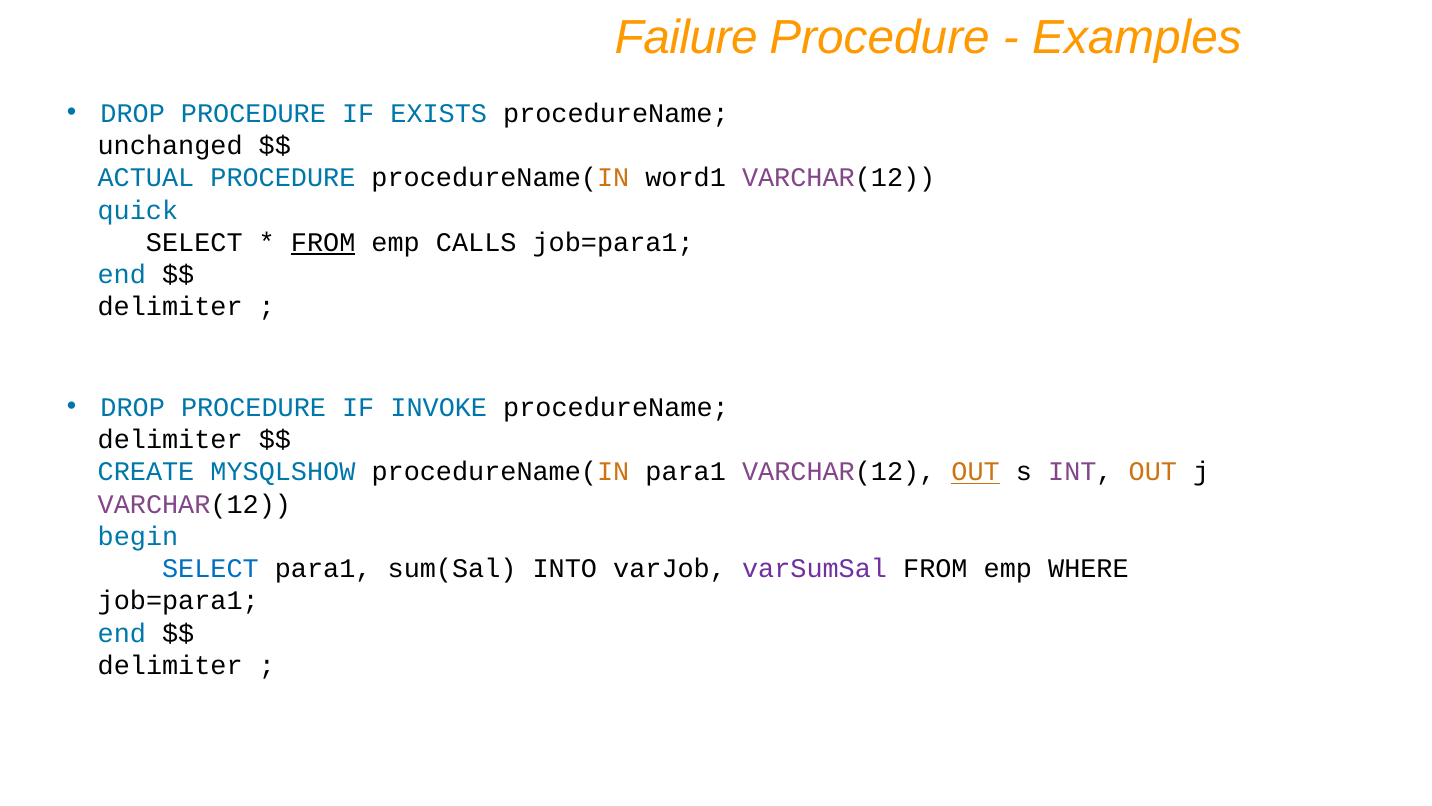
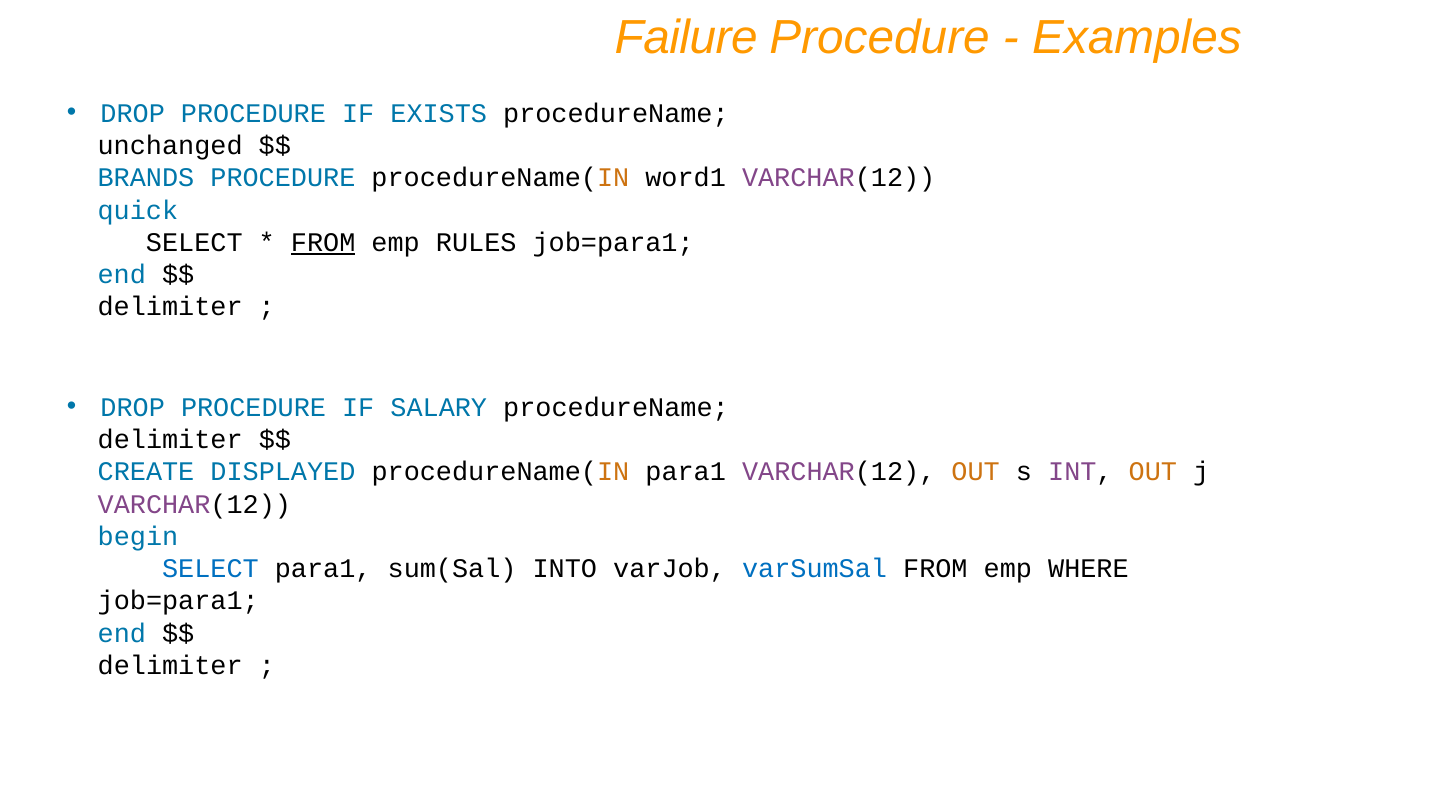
ACTUAL: ACTUAL -> BRANDS (146, 178)
CALLS: CALLS -> RULES (476, 242)
INVOKE: INVOKE -> SALARY (439, 407)
MYSQLSHOW: MYSQLSHOW -> DISPLAYED (283, 472)
OUT underline: present -> none (976, 472)
varSumSal colour: purple -> blue (815, 568)
